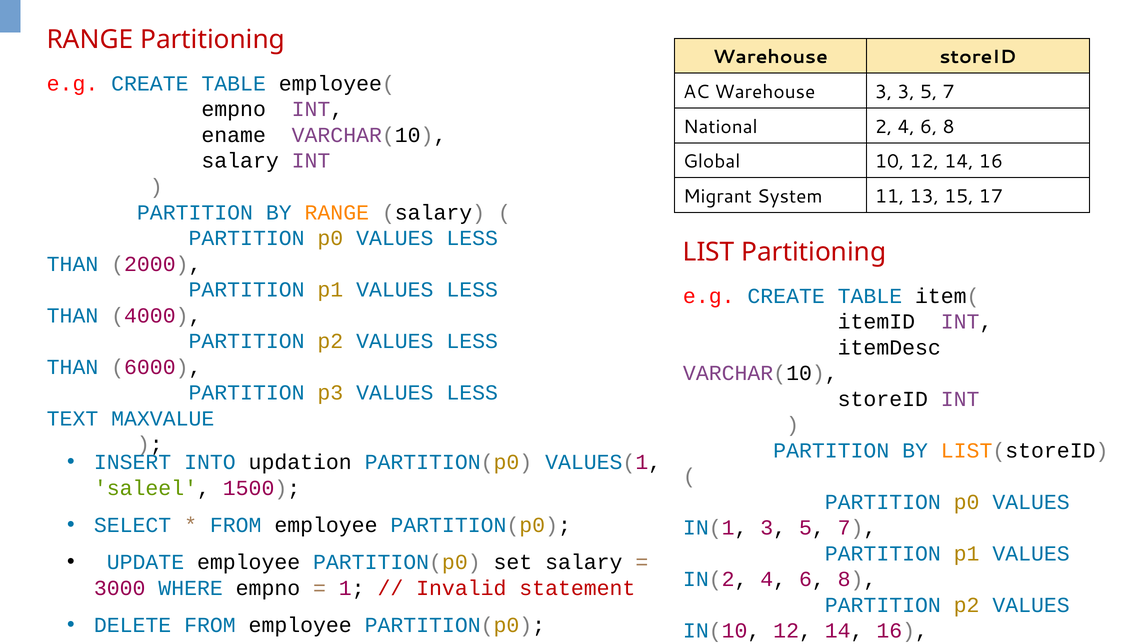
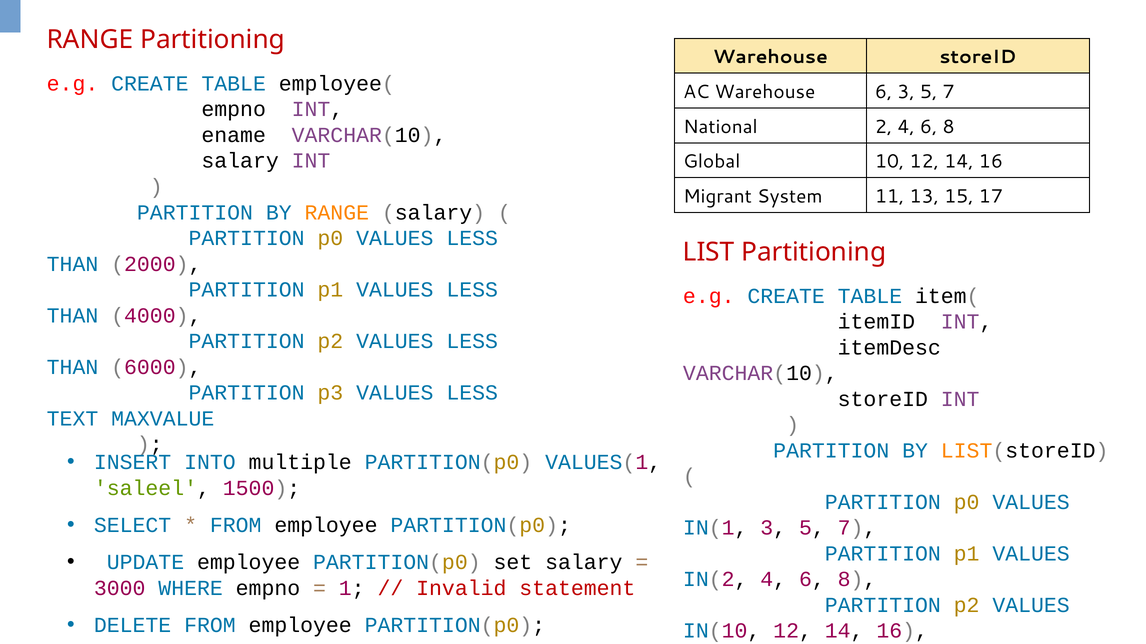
Warehouse 3: 3 -> 6 (884, 92)
updation: updation -> multiple (300, 463)
